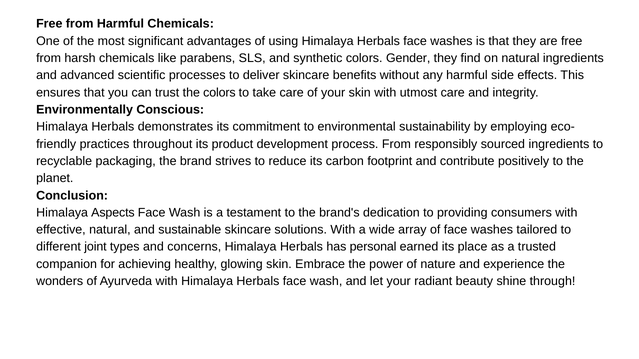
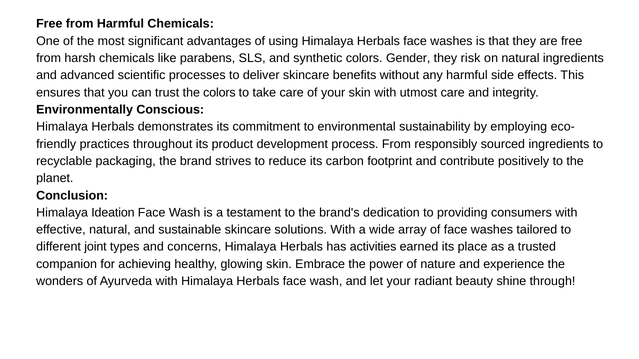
find: find -> risk (471, 58)
Aspects: Aspects -> Ideation (113, 213)
personal: personal -> activities (373, 247)
